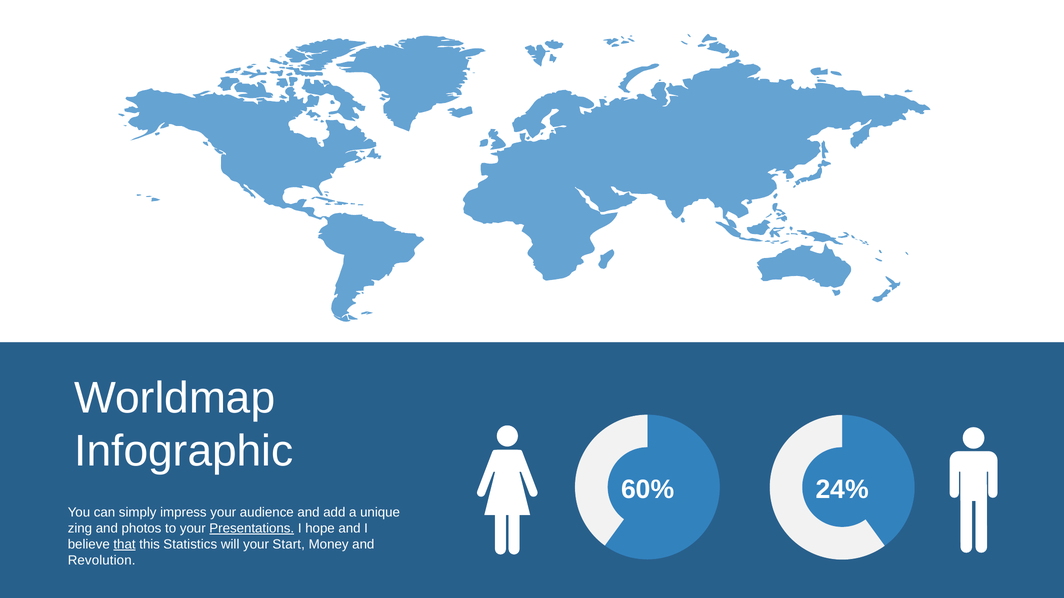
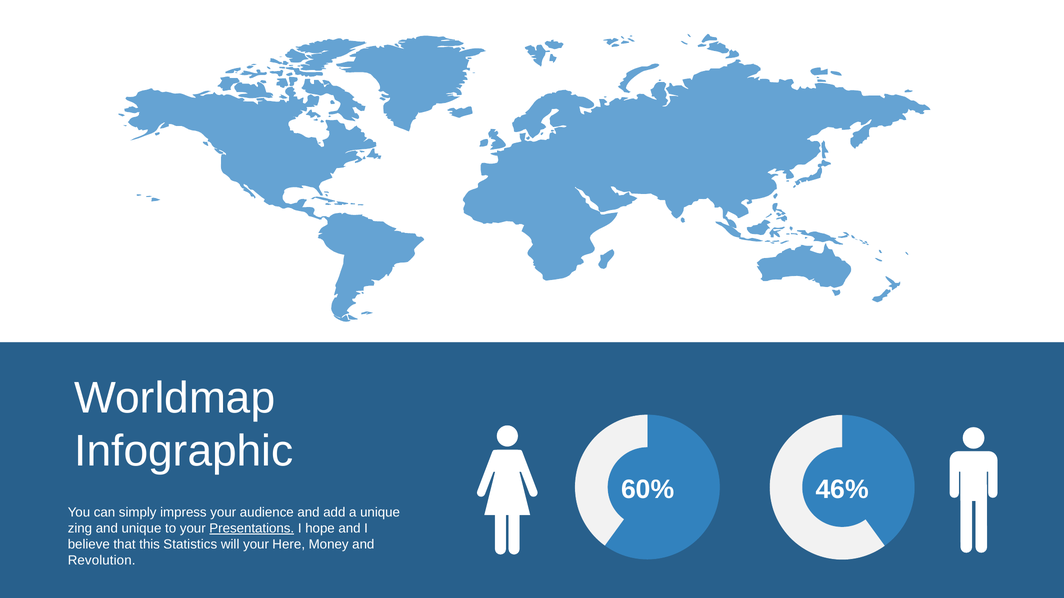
24%: 24% -> 46% (842, 490)
and photos: photos -> unique (141, 529)
that underline: present -> none (125, 545)
Start: Start -> Here (289, 545)
